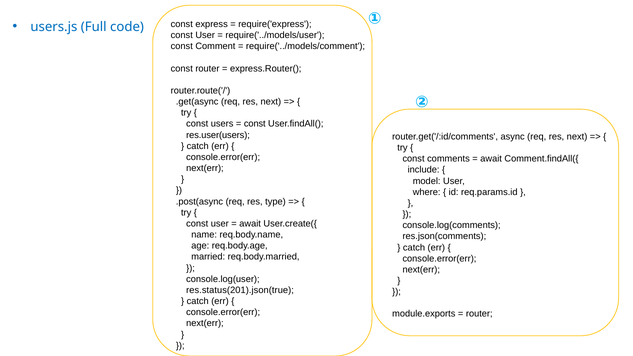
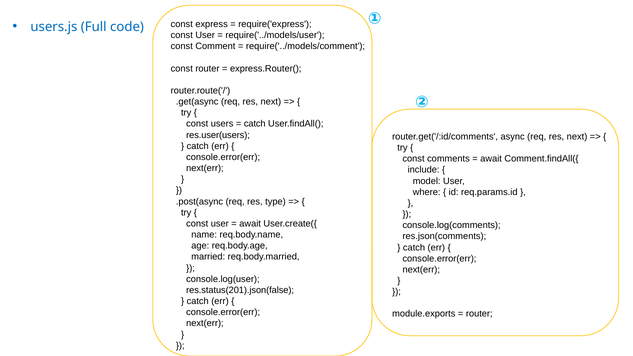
const: const -> catch (255, 124)
res.status(201).json(true: res.status(201).json(true -> res.status(201).json(false (240, 290)
